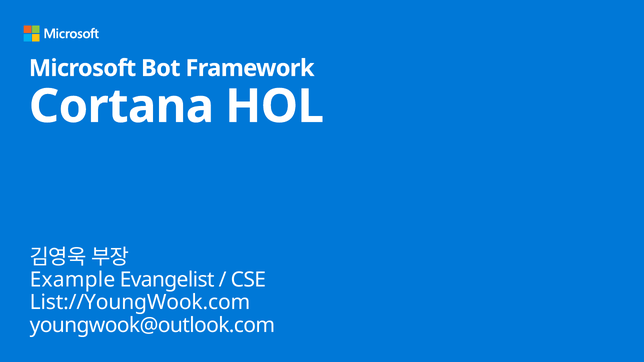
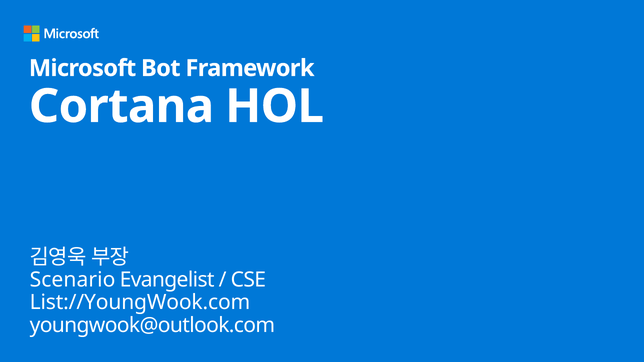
Example: Example -> Scenario (73, 280)
